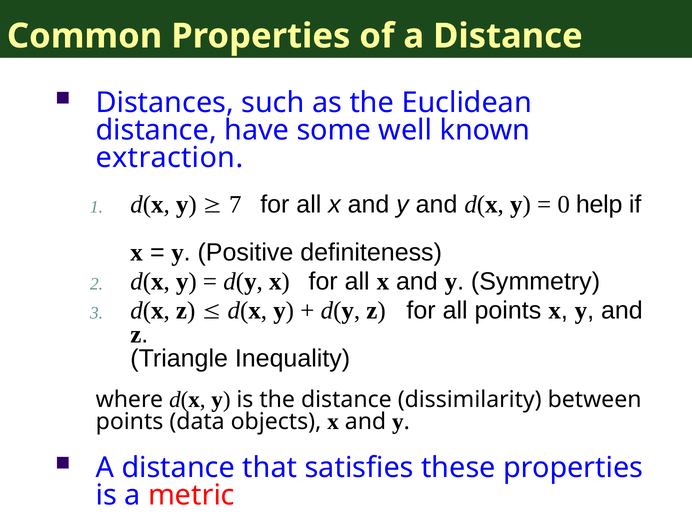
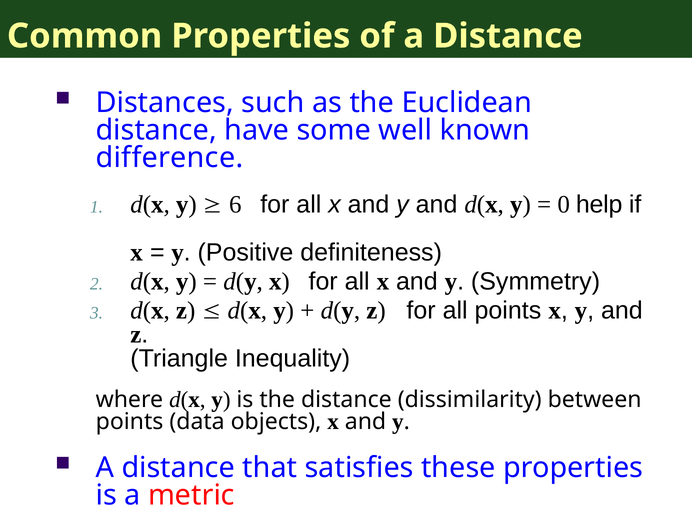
extraction: extraction -> difference (170, 158)
7: 7 -> 6 (235, 205)
